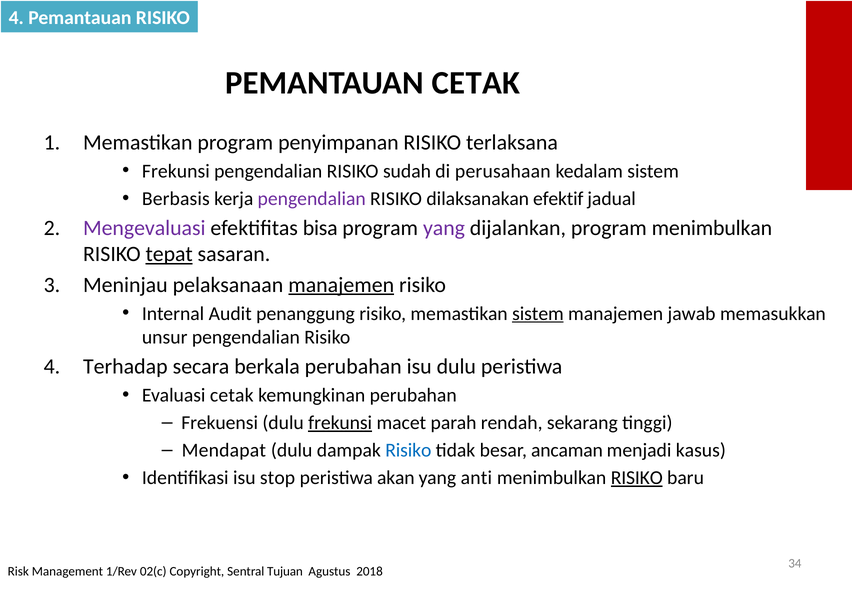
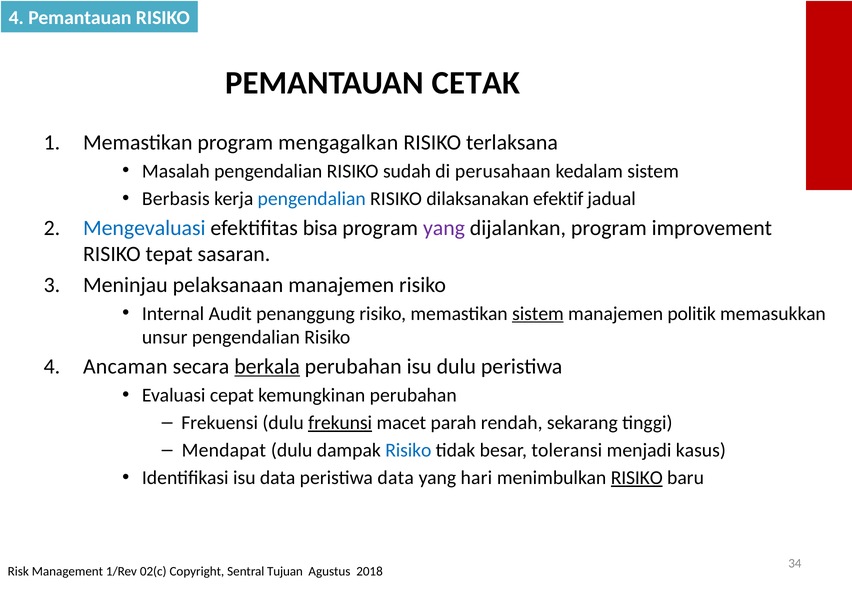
penyimpanan: penyimpanan -> mengagalkan (338, 142)
Frekunsi: Frekunsi -> Masalah (176, 171)
pengendalian colour: purple -> blue (312, 199)
Mengevaluasi colour: purple -> blue (144, 228)
program menimbulkan: menimbulkan -> improvement (712, 228)
tepat underline: present -> none (169, 254)
manajemen underline: present -> none (341, 285)
jawab: jawab -> politik (692, 313)
Terhadap: Terhadap -> Ancaman (125, 366)
berkala underline: none -> present (267, 366)
Evaluasi cetak: cetak -> cepat (232, 395)
ancaman: ancaman -> toleransi (567, 450)
isu stop: stop -> data (278, 478)
peristiwa akan: akan -> data (396, 478)
anti: anti -> hari (476, 478)
